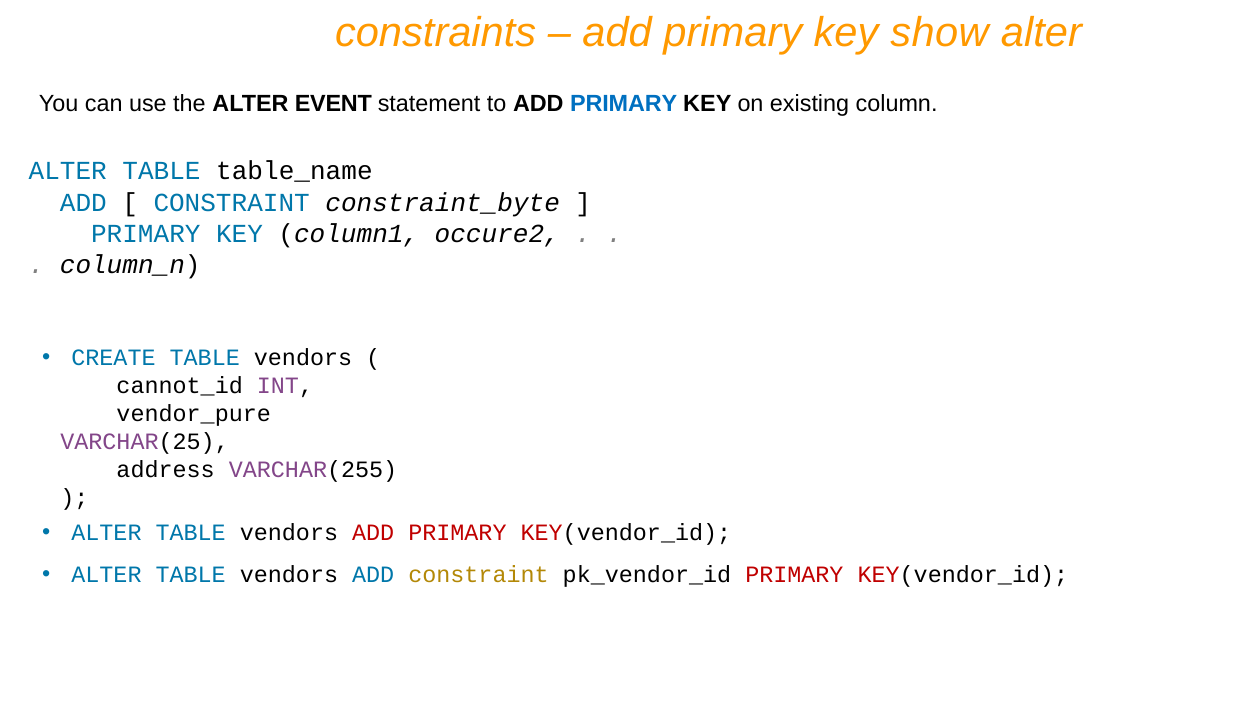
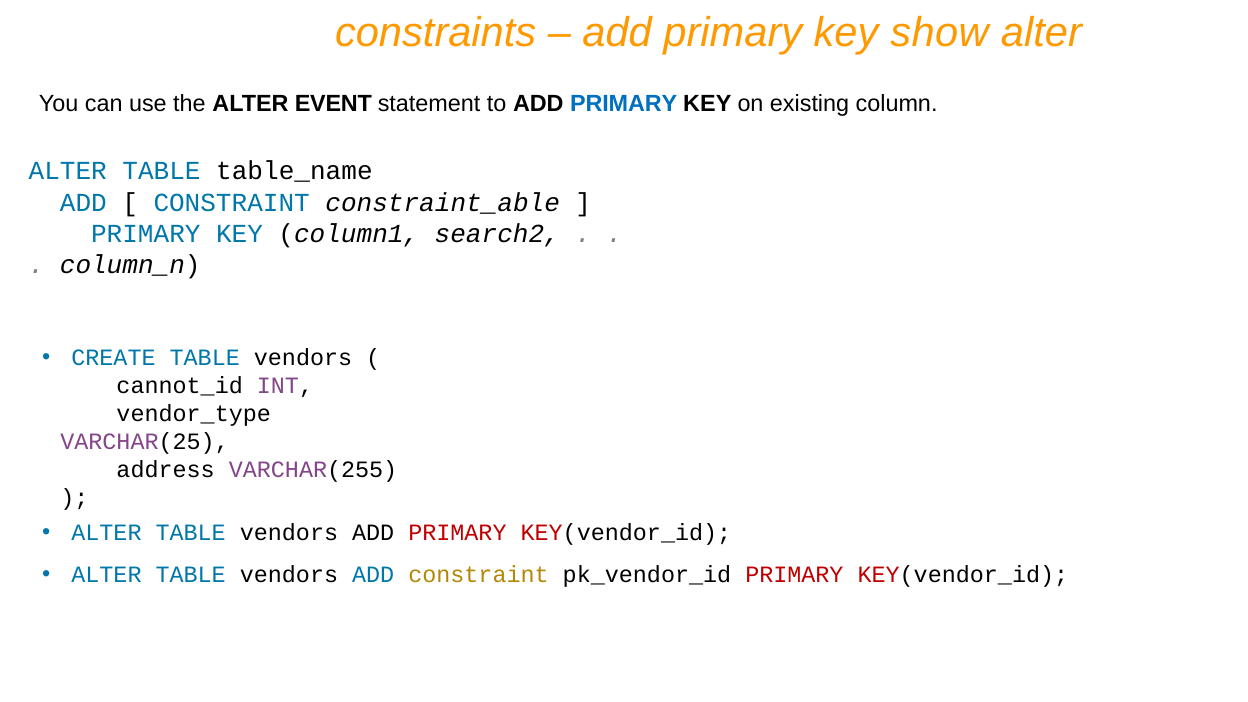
constraint_byte: constraint_byte -> constraint_able (443, 202)
occure2: occure2 -> search2 (497, 234)
vendor_pure: vendor_pure -> vendor_type (194, 414)
ADD colour: red -> black (373, 533)
